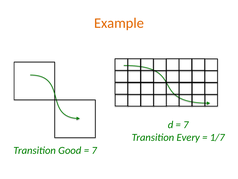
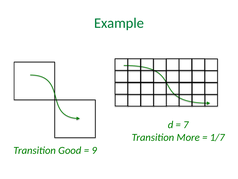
Example colour: orange -> green (119, 23)
Every: Every -> More (188, 137)
7: 7 -> 9 (94, 150)
